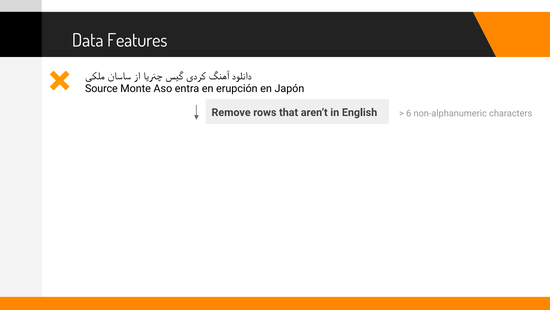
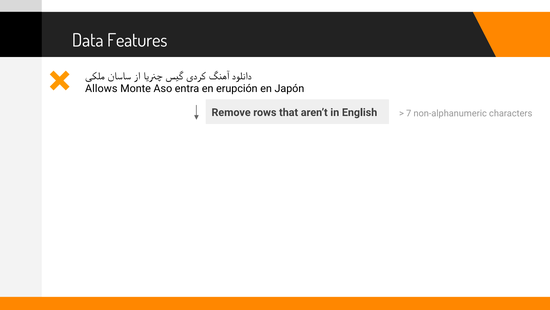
Source: Source -> Allows (101, 89)
6: 6 -> 7 (409, 113)
